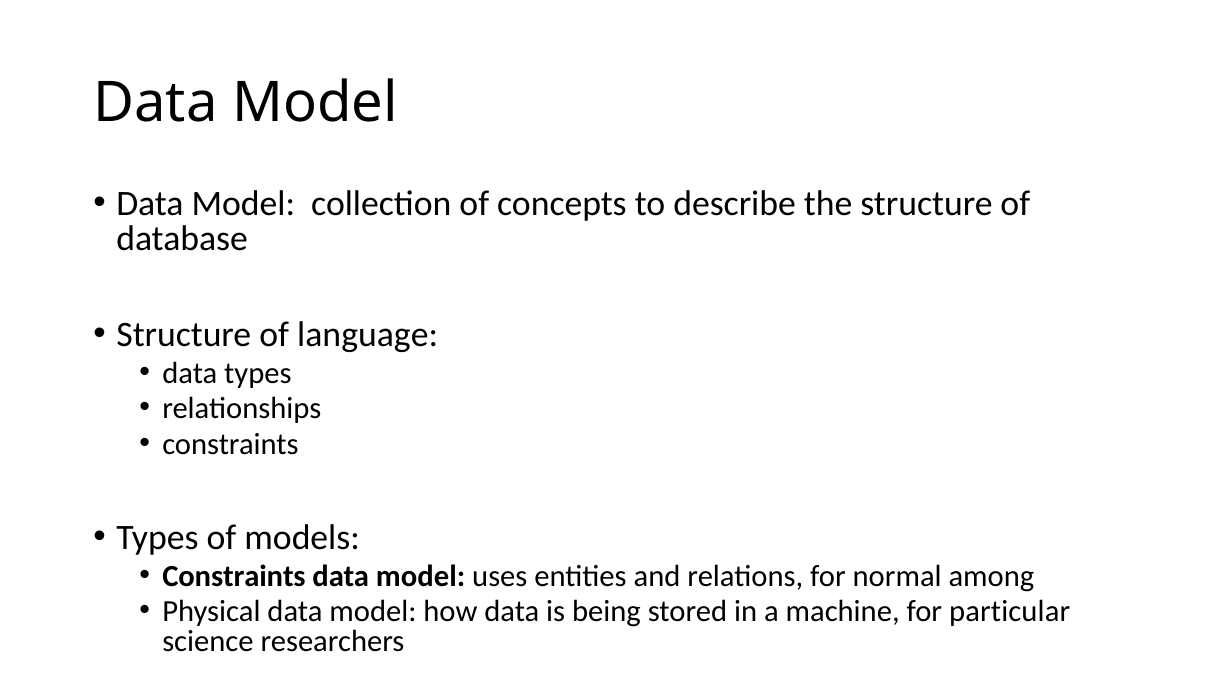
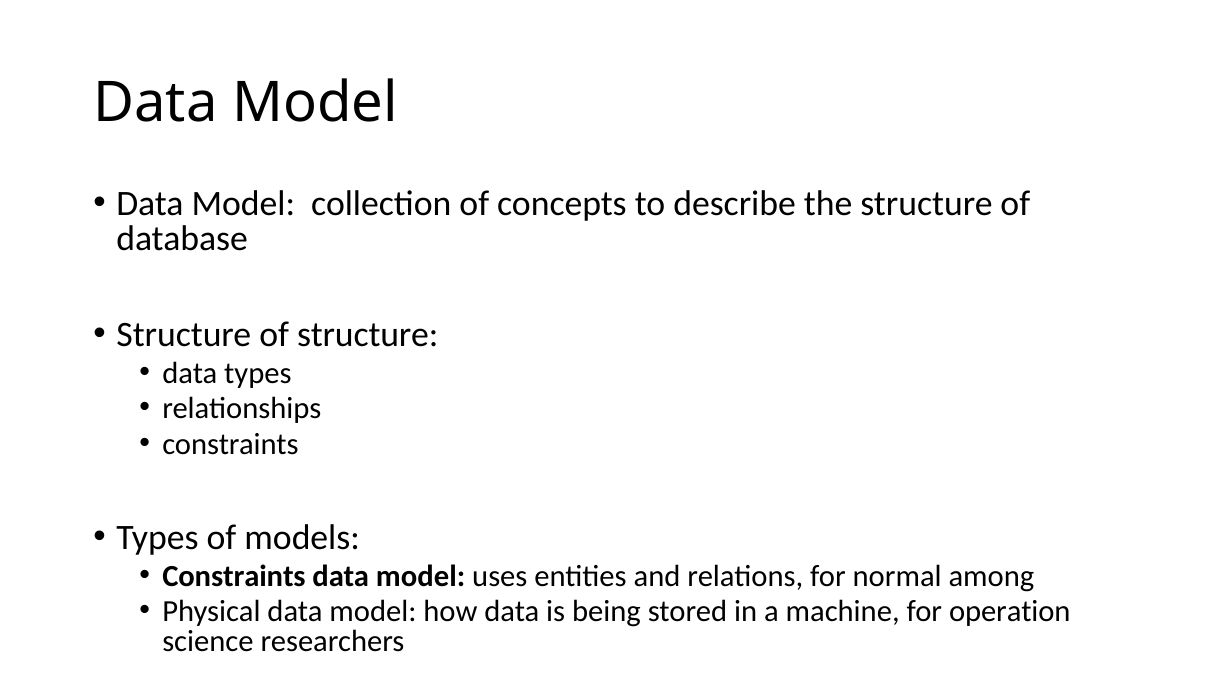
of language: language -> structure (368, 335)
particular: particular -> operation (1010, 611)
